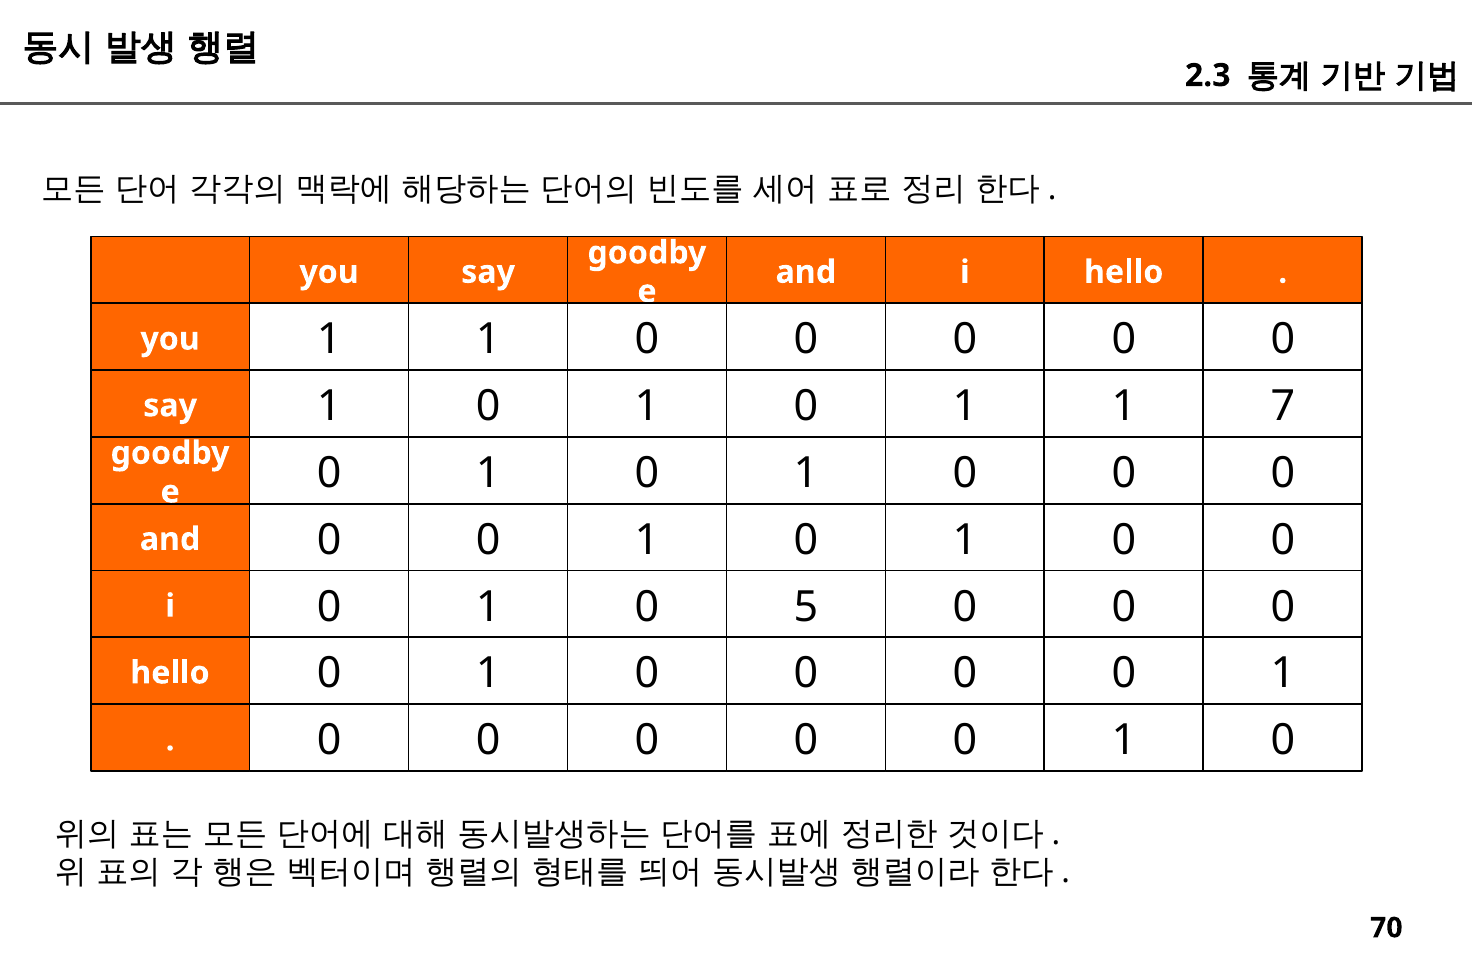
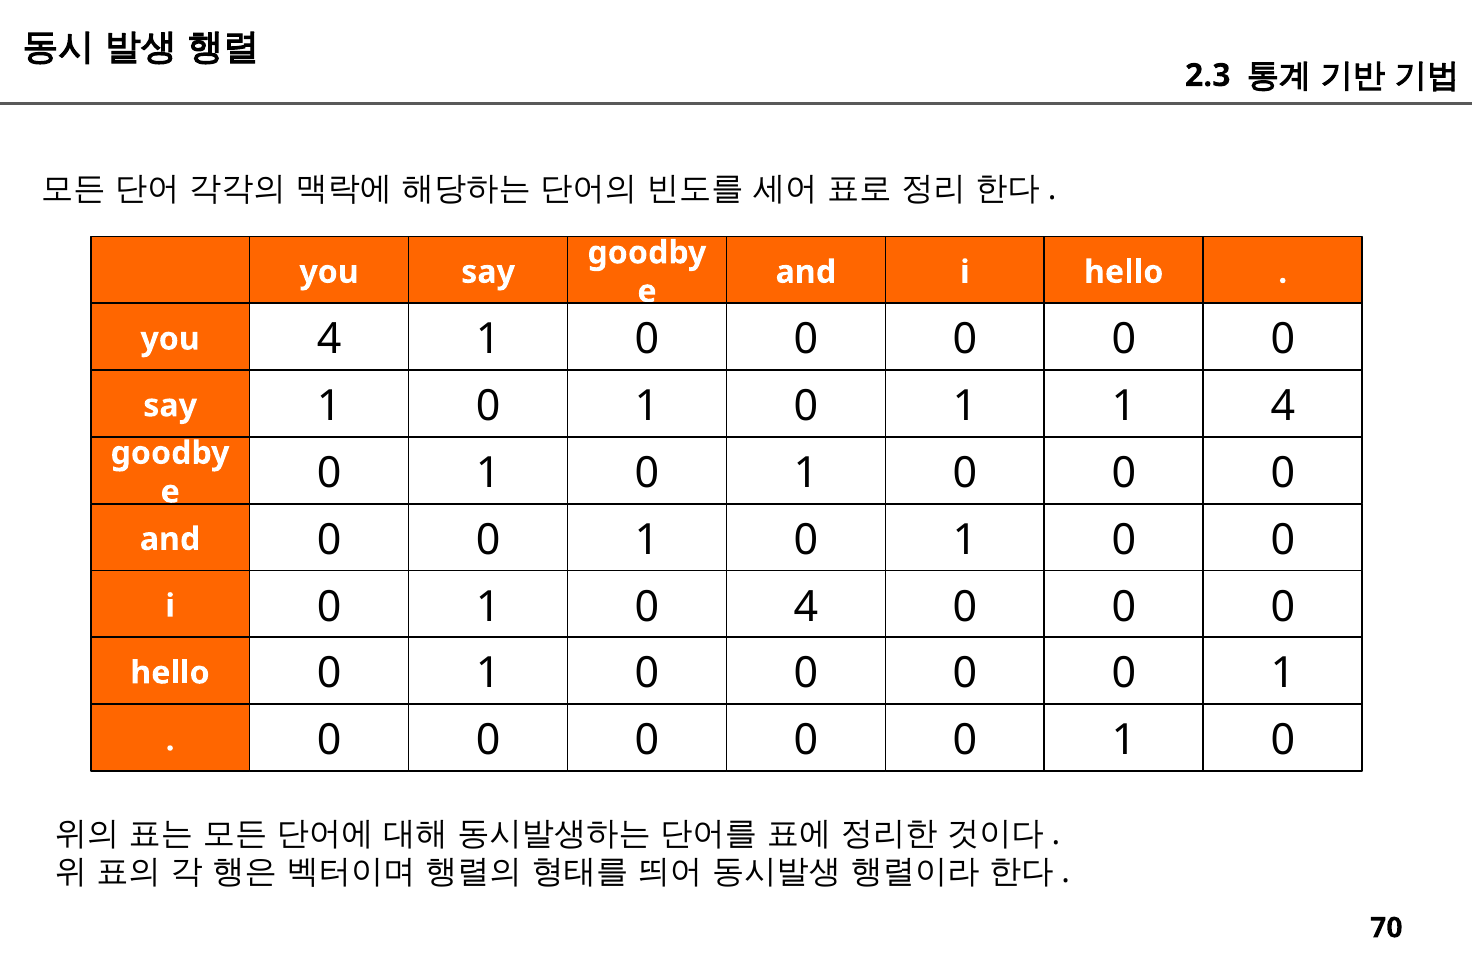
you 1: 1 -> 4 (329, 340)
1 7: 7 -> 4 (1283, 406)
0 5: 5 -> 4 (806, 607)
